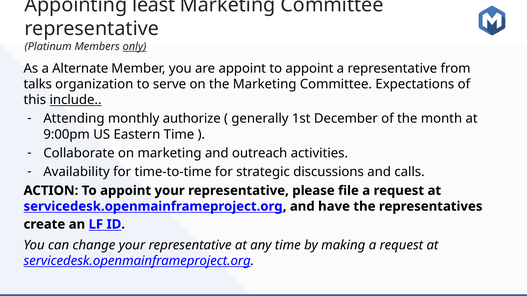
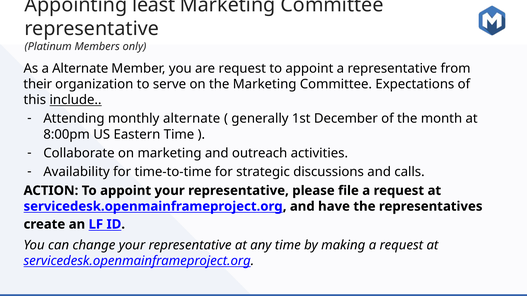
only underline: present -> none (134, 47)
are appoint: appoint -> request (242, 68)
talks: talks -> their (38, 84)
monthly authorize: authorize -> alternate (192, 119)
9:00pm: 9:00pm -> 8:00pm (67, 135)
